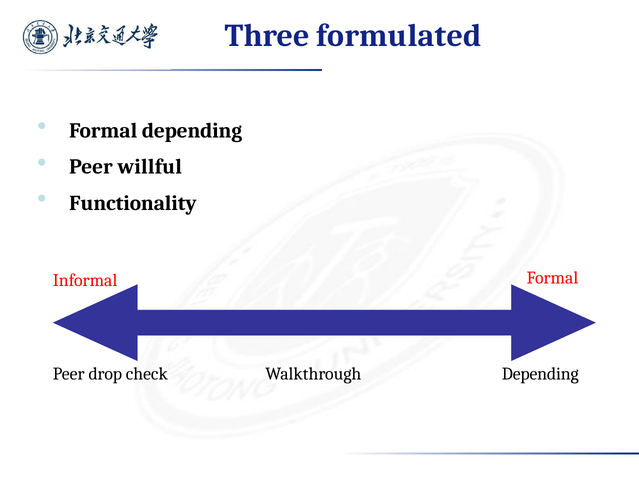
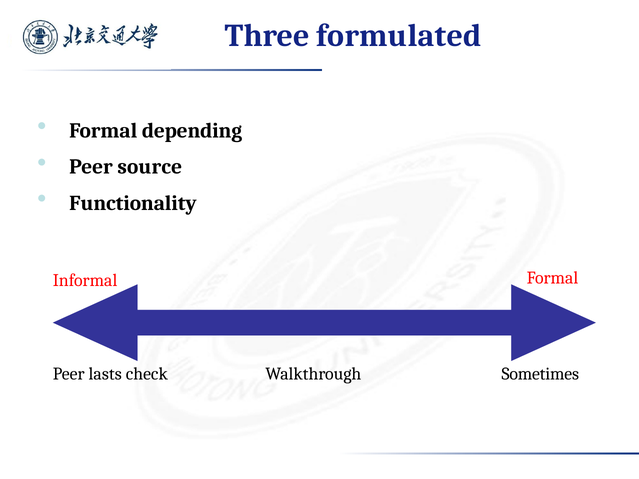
willful: willful -> source (150, 167)
drop: drop -> lasts (105, 374)
Walkthrough Depending: Depending -> Sometimes (540, 374)
